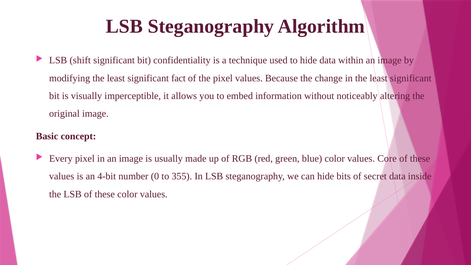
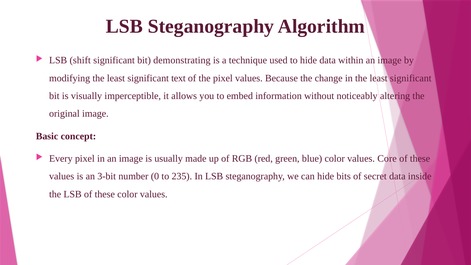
confidentiality: confidentiality -> demonstrating (182, 60)
fact: fact -> text (178, 78)
4-bit: 4-bit -> 3-bit (107, 176)
355: 355 -> 235 (182, 176)
